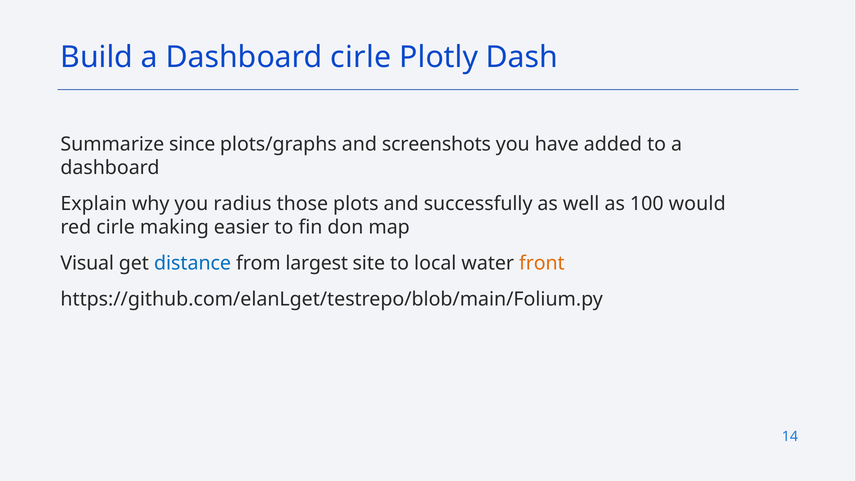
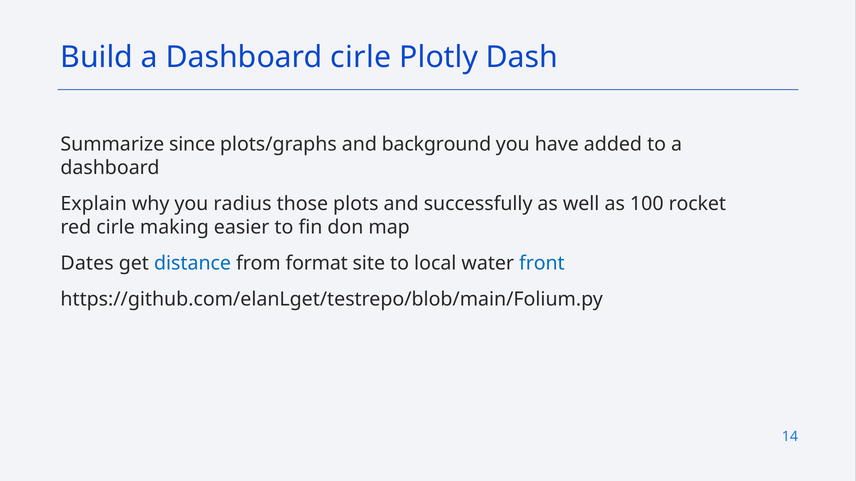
screenshots: screenshots -> background (436, 144)
would: would -> rocket (697, 204)
Visual: Visual -> Dates (87, 263)
largest: largest -> format (317, 263)
front colour: orange -> blue (542, 263)
